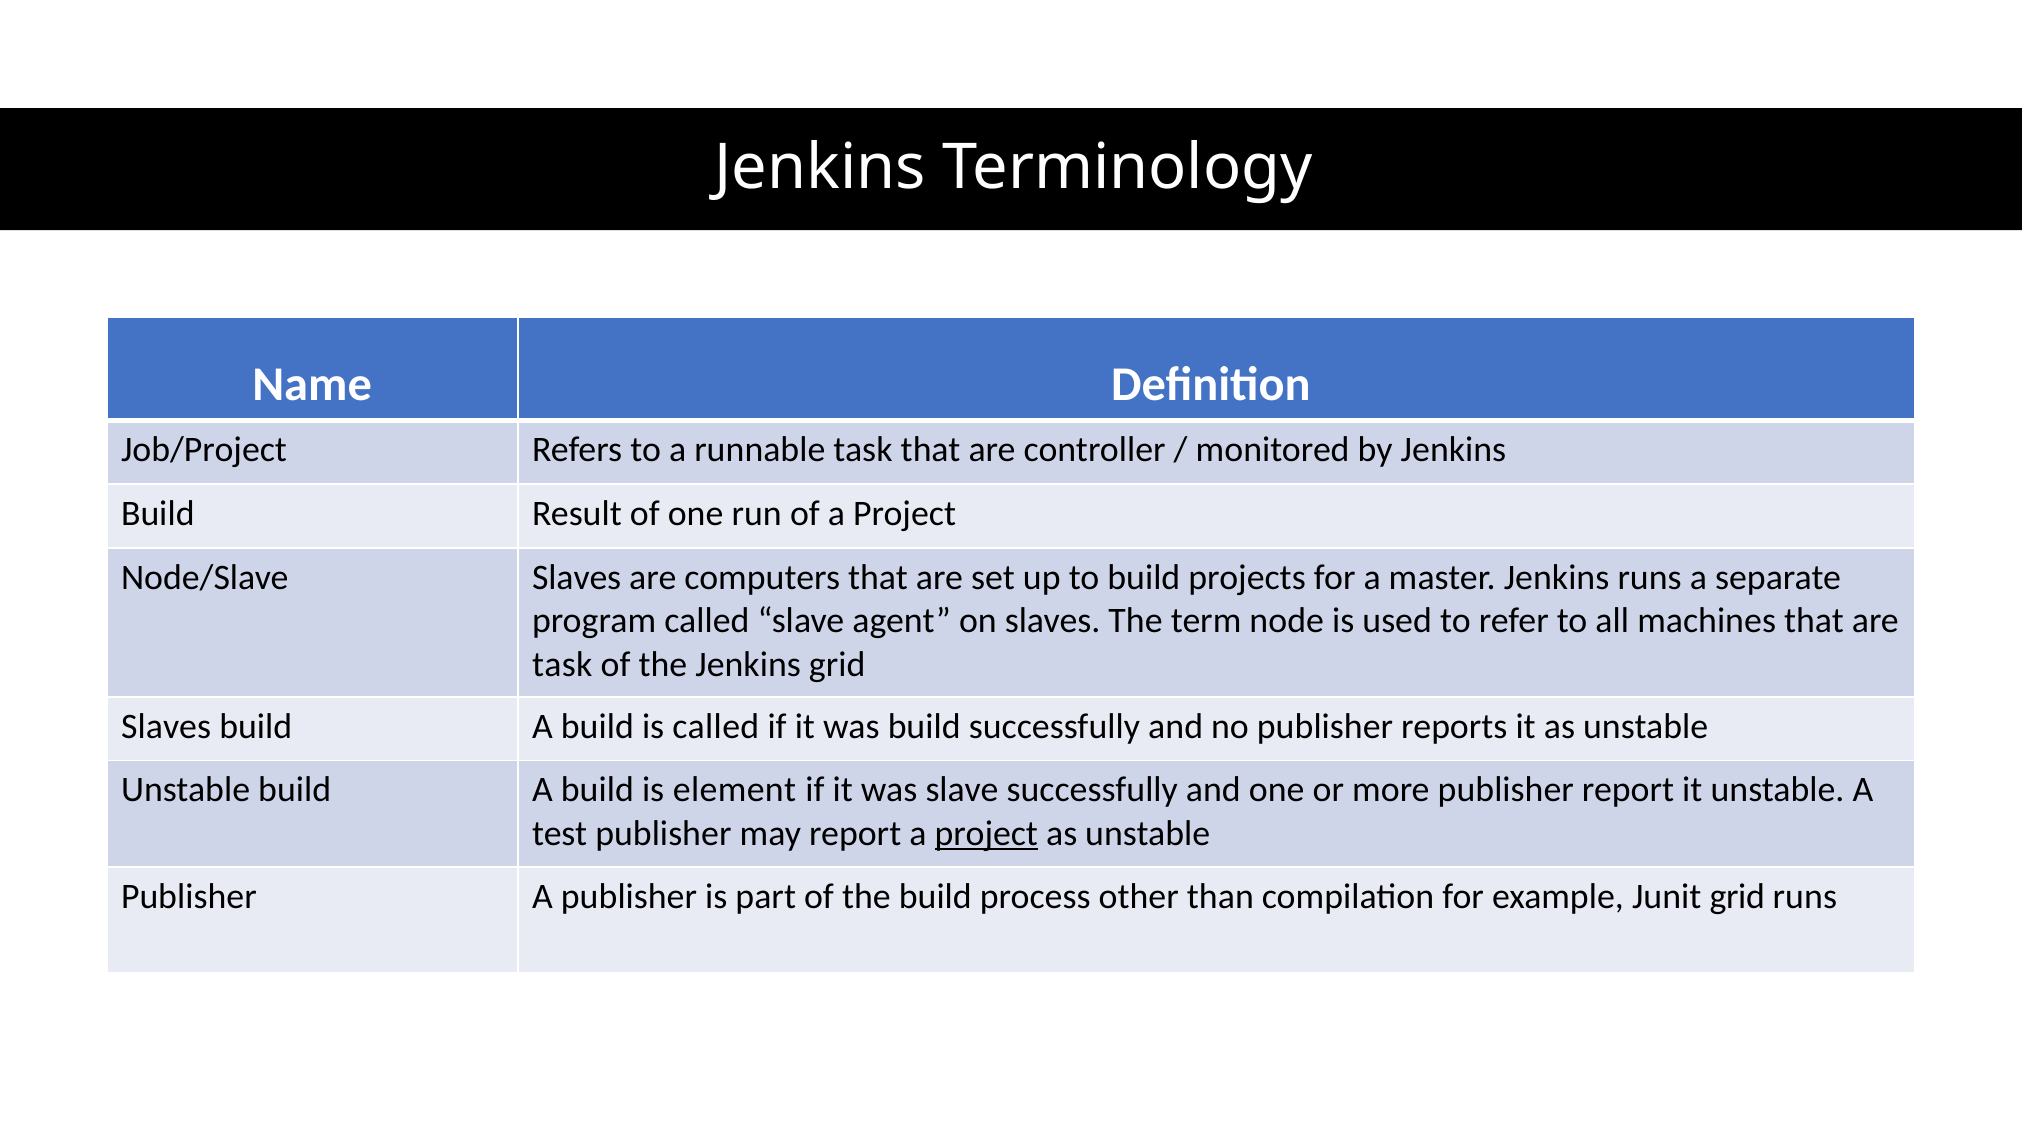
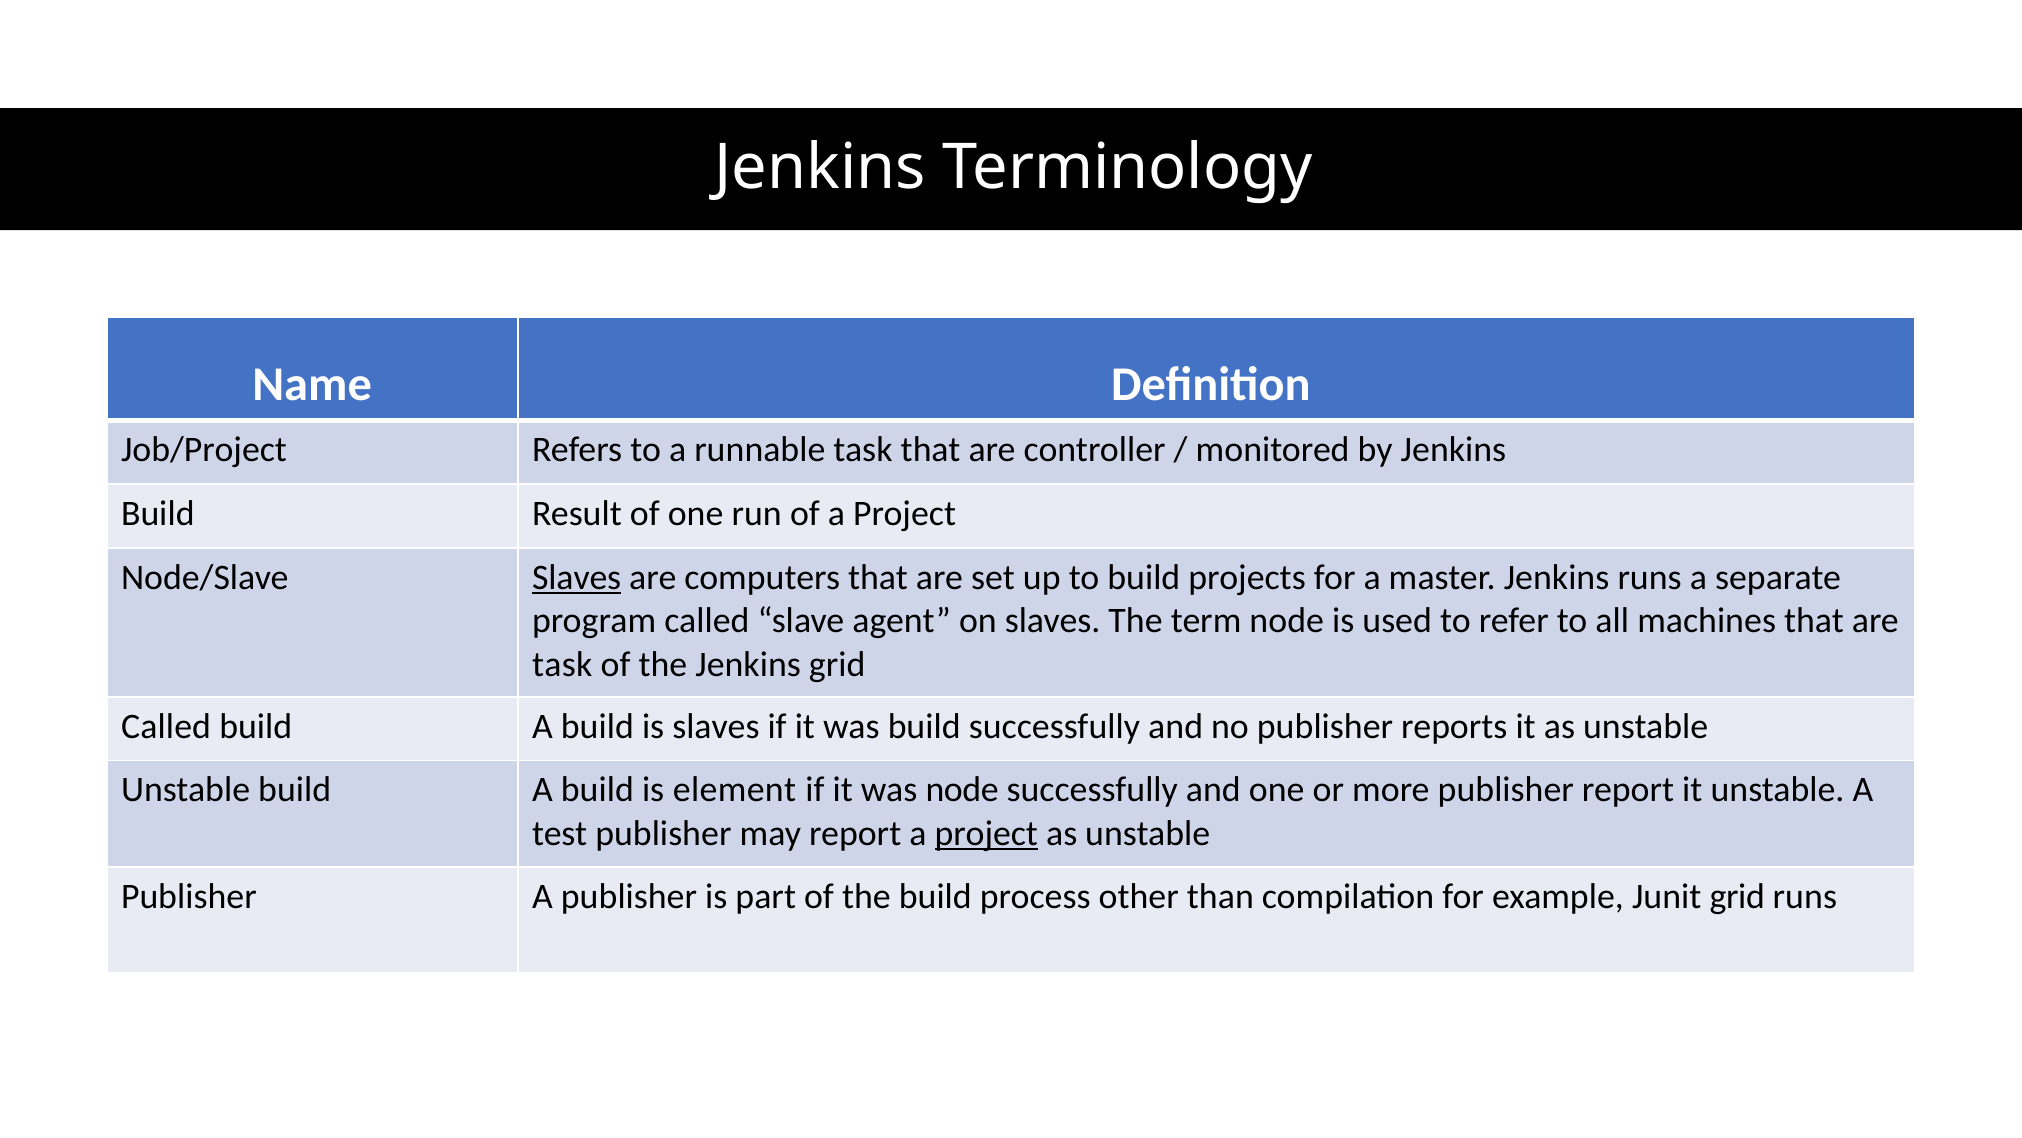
Slaves underline: none -> present (577, 577)
Slaves: Slaves -> Called (166, 726)
is called: called -> slaves (716, 726)
was slave: slave -> node (962, 790)
